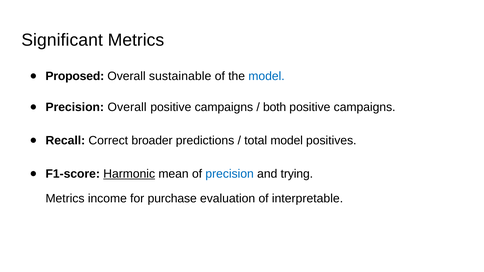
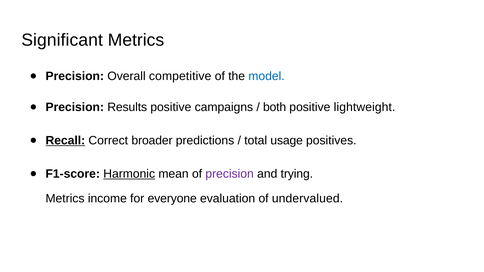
Proposed: Proposed -> Precision (75, 76)
sustainable: sustainable -> competitive (180, 76)
Precision Overall: Overall -> Results (127, 107)
campaigns: campaigns -> lightweight (365, 107)
Recall underline: none -> present (65, 141)
total model: model -> usage (287, 141)
precision colour: blue -> purple (230, 174)
purchase: purchase -> everyone (172, 199)
interpretable: interpretable -> undervalued (307, 199)
